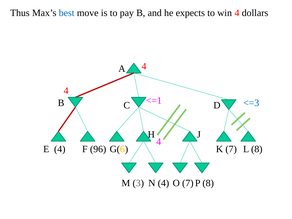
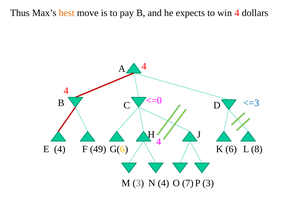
best colour: blue -> orange (67, 13)
<=1: <=1 -> <=0 (154, 100)
96: 96 -> 49 (98, 149)
7: 7 -> 6 (231, 149)
8: 8 -> 3 (208, 183)
